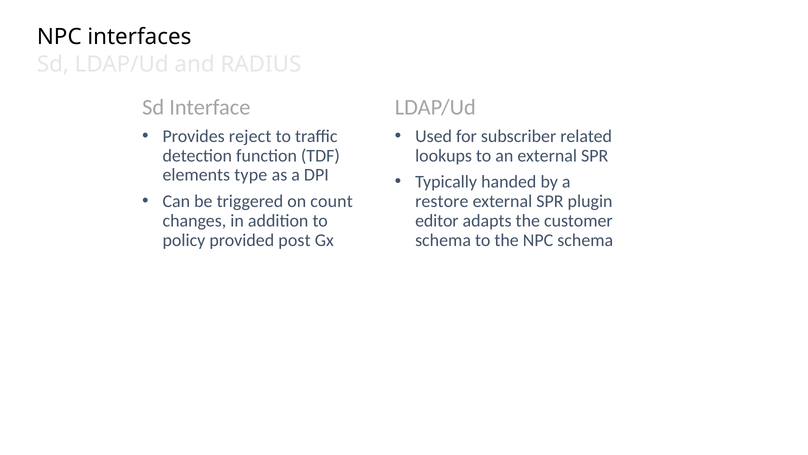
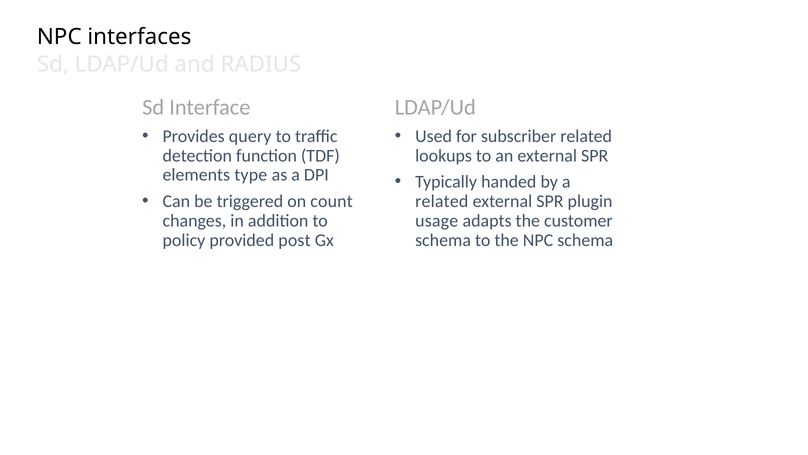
reject: reject -> query (250, 136)
restore: restore -> related (442, 201)
editor: editor -> usage (437, 220)
